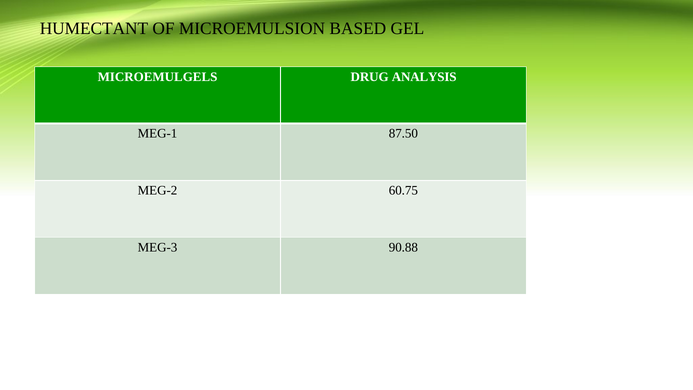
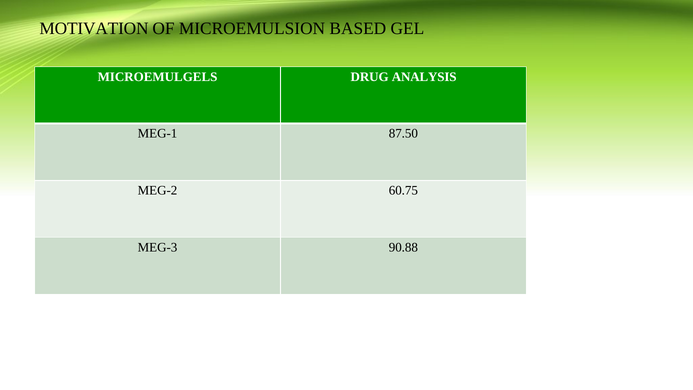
HUMECTANT: HUMECTANT -> MOTIVATION (94, 29)
